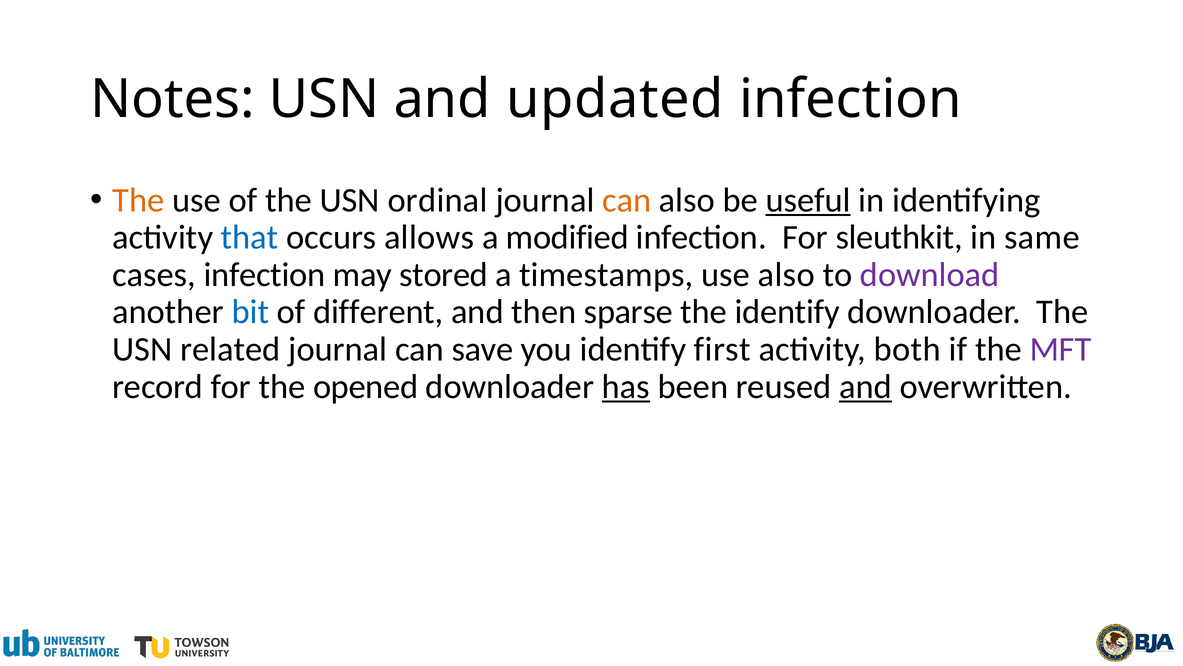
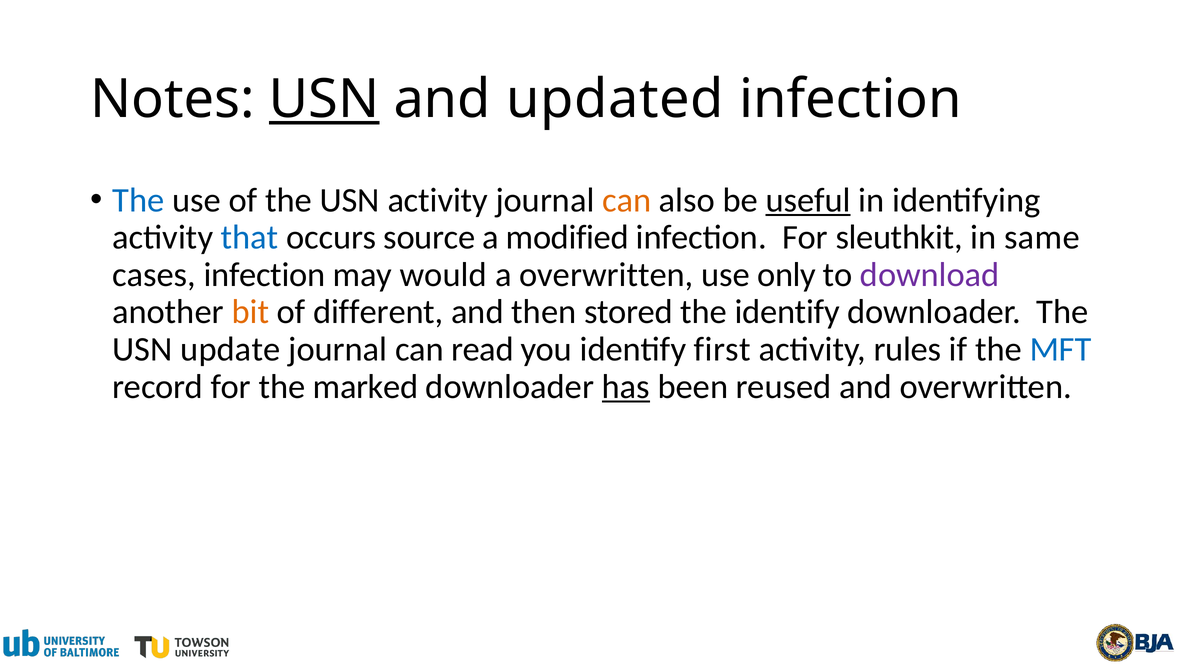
USN underline: none -> present (324, 99)
The colour: orange -> blue (138, 200)
USN ordinal: ordinal -> activity (438, 200)
allows: allows -> source (429, 237)
stored: stored -> would (443, 275)
a timestamps: timestamps -> overwritten (606, 275)
use also: also -> only (787, 275)
bit colour: blue -> orange (250, 312)
sparse: sparse -> stored (628, 312)
related: related -> update (230, 349)
save: save -> read (482, 349)
both: both -> rules (907, 349)
MFT colour: purple -> blue (1061, 349)
opened: opened -> marked (366, 386)
and underline: present -> none (866, 386)
